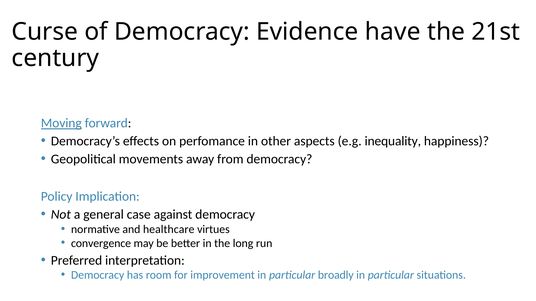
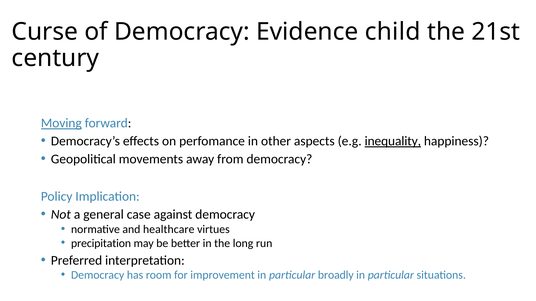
have: have -> child (393, 32)
inequality underline: none -> present (393, 141)
convergence: convergence -> precipitation (101, 244)
